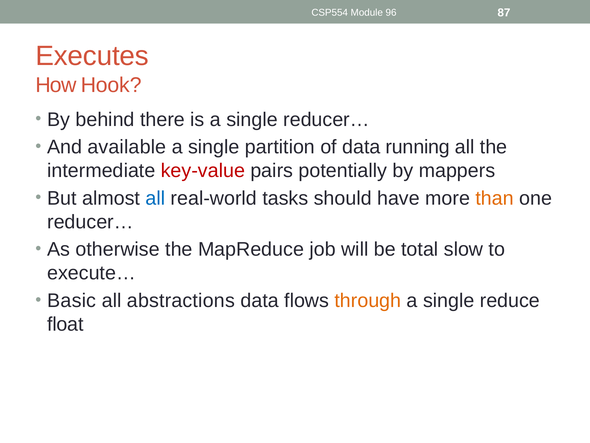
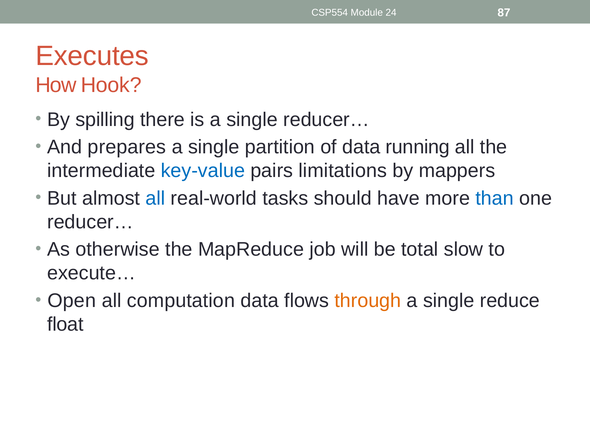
96: 96 -> 24 (391, 12)
behind: behind -> spilling (105, 119)
available: available -> prepares (127, 147)
key-value colour: red -> blue (203, 171)
potentially: potentially -> limitations (343, 171)
than colour: orange -> blue (495, 198)
Basic: Basic -> Open (72, 300)
abstractions: abstractions -> computation (181, 300)
